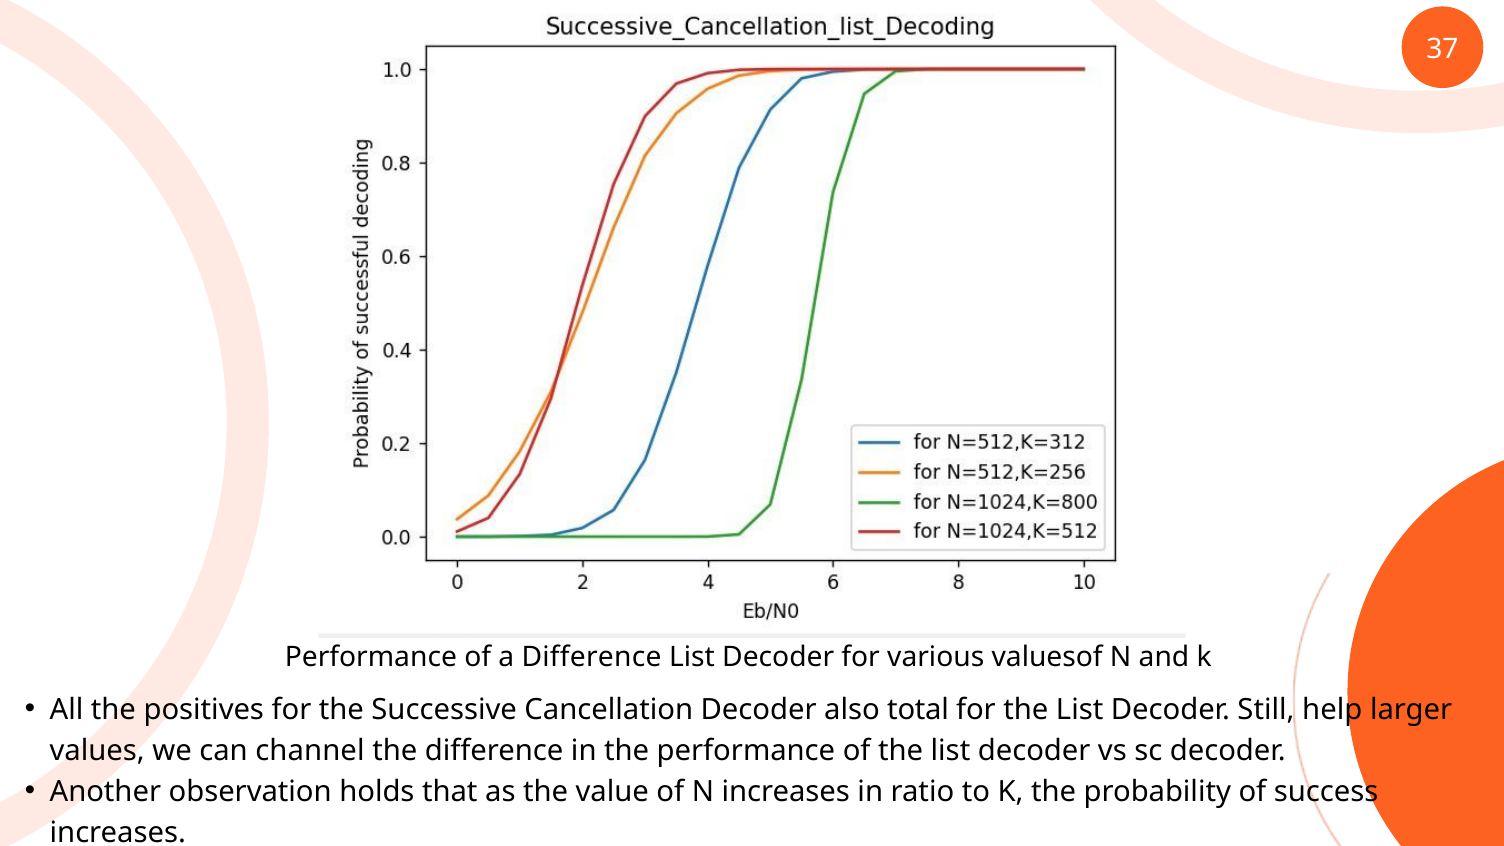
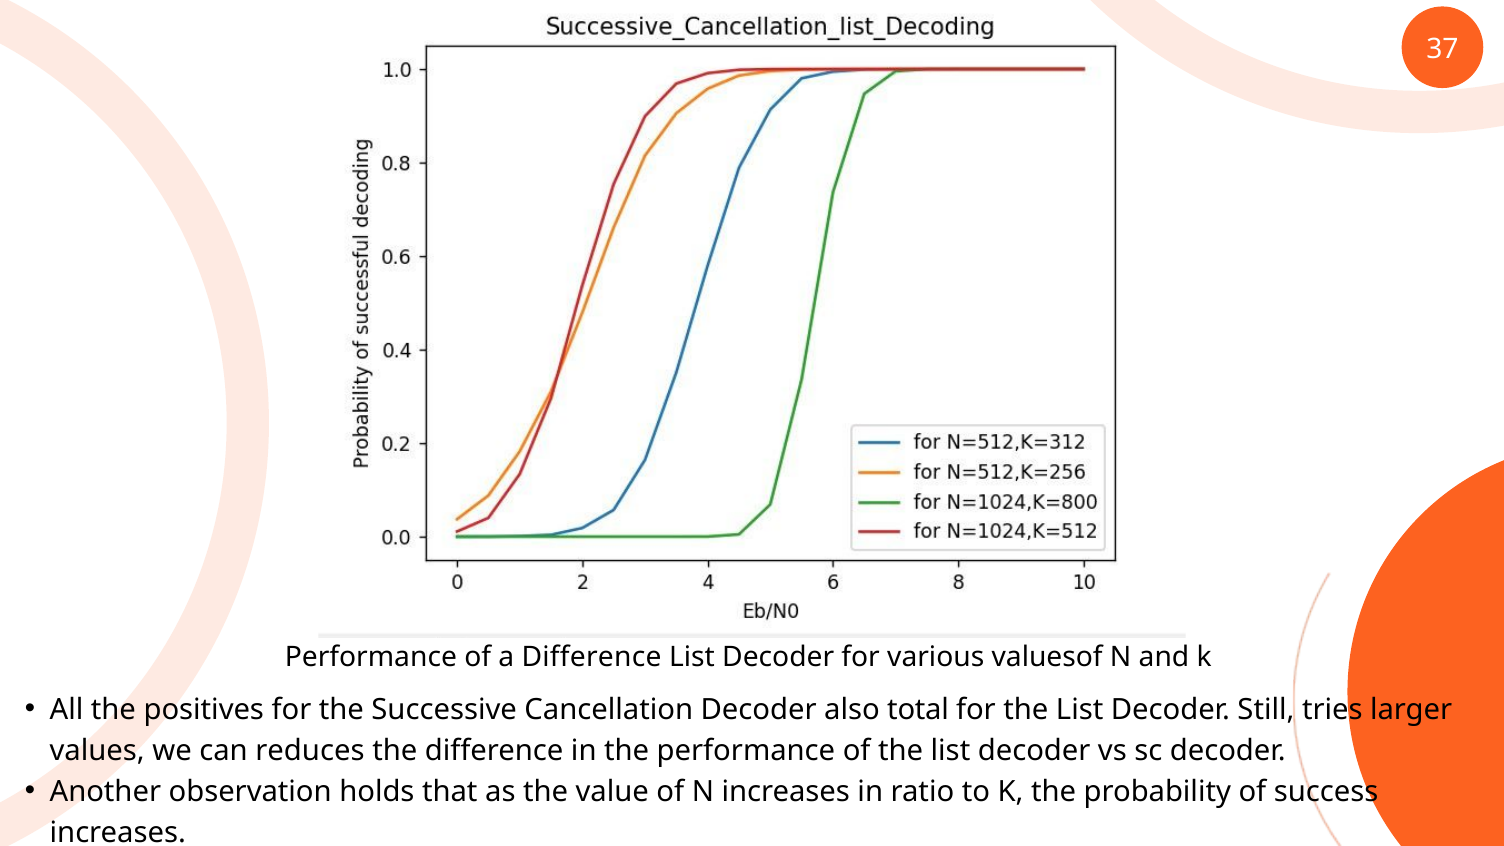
help: help -> tries (1332, 710)
channel: channel -> reduces (310, 751)
